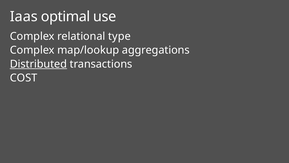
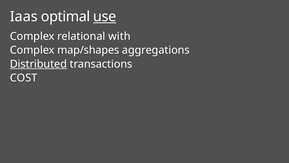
use underline: none -> present (105, 17)
type: type -> with (119, 36)
map/lookup: map/lookup -> map/shapes (88, 50)
